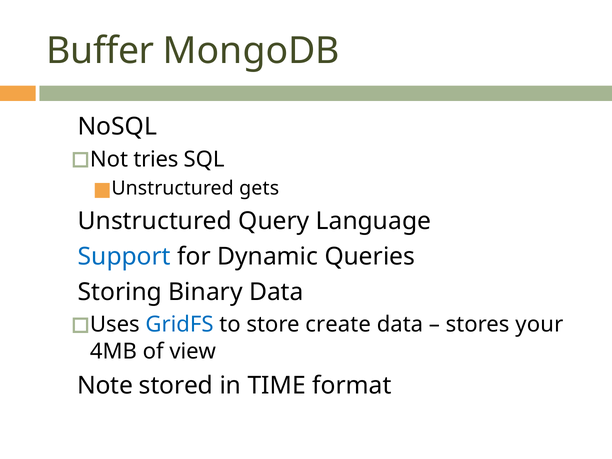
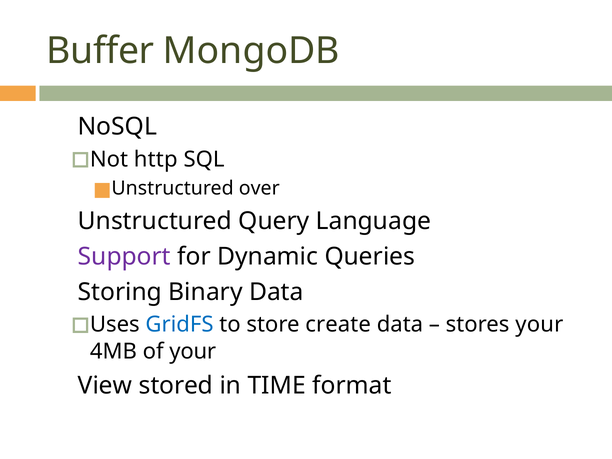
tries: tries -> http (156, 159)
gets: gets -> over (259, 188)
Support colour: blue -> purple (124, 257)
of view: view -> your (193, 351)
Note: Note -> View (105, 385)
